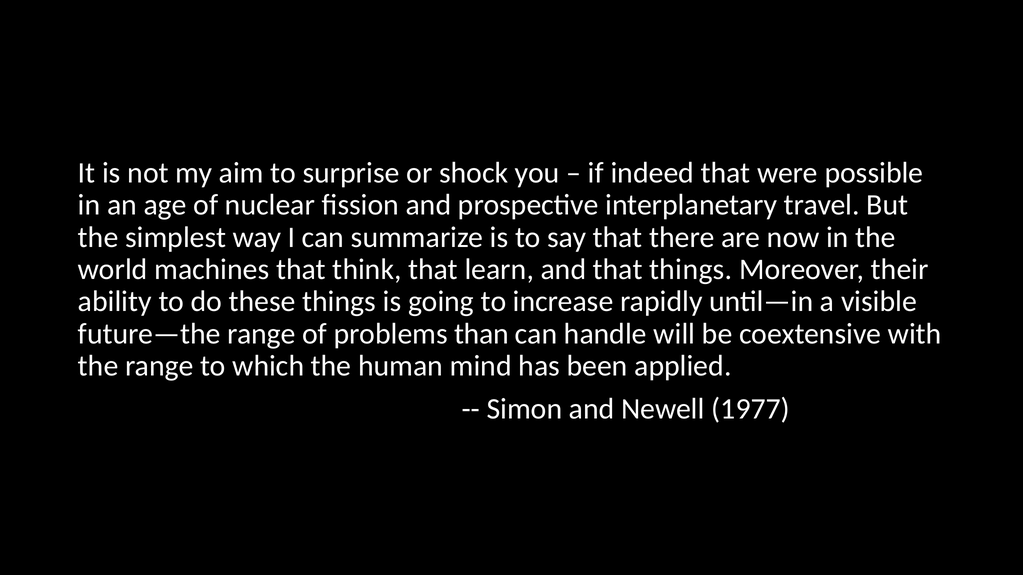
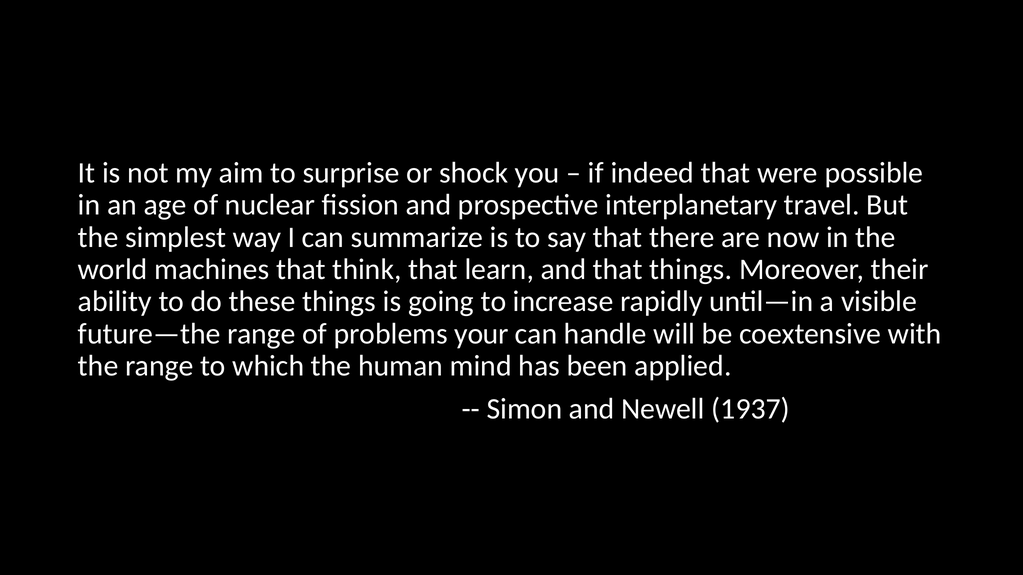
than: than -> your (482, 334)
1977: 1977 -> 1937 (751, 409)
